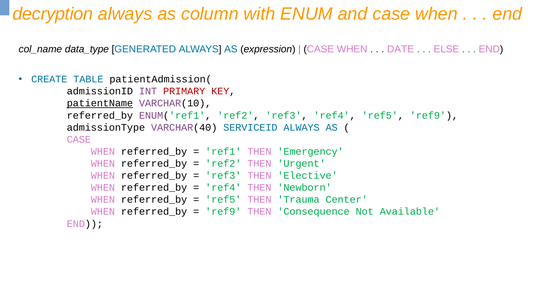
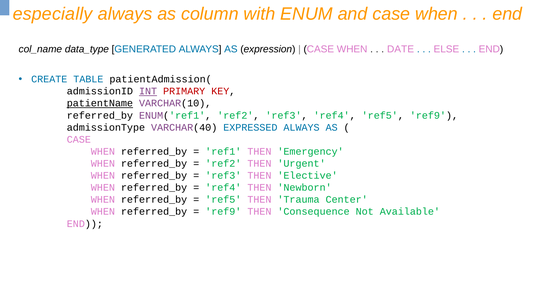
decryption: decryption -> especially (53, 14)
INT underline: none -> present (148, 91)
SERVICEID: SERVICEID -> EXPRESSED (250, 127)
